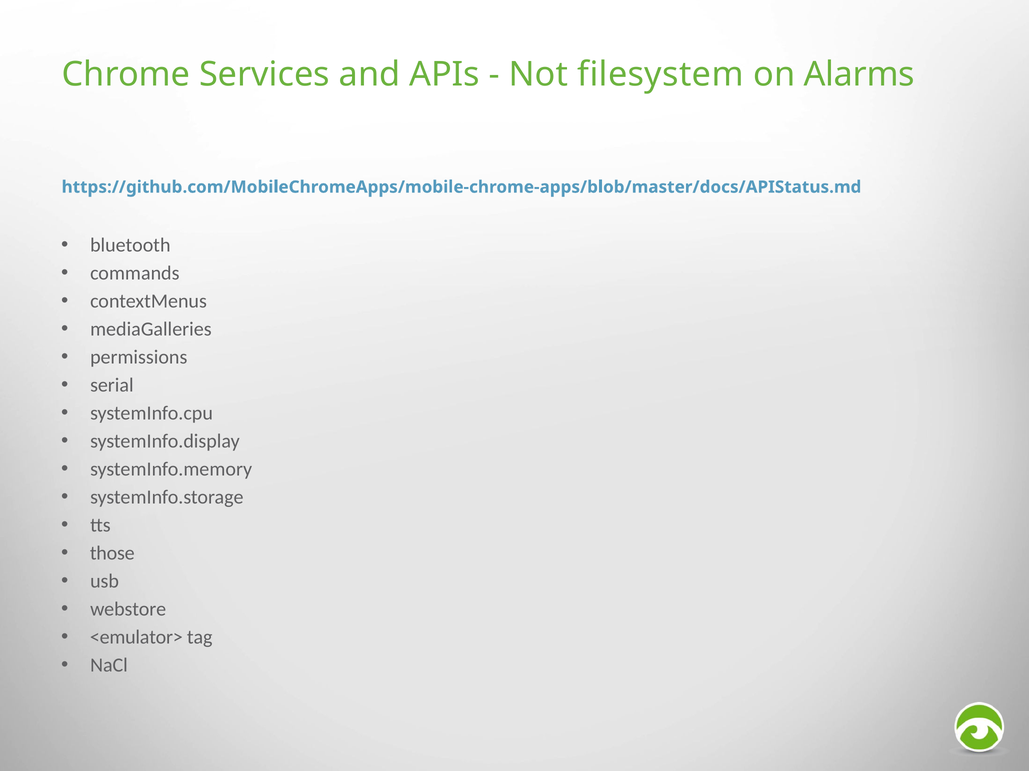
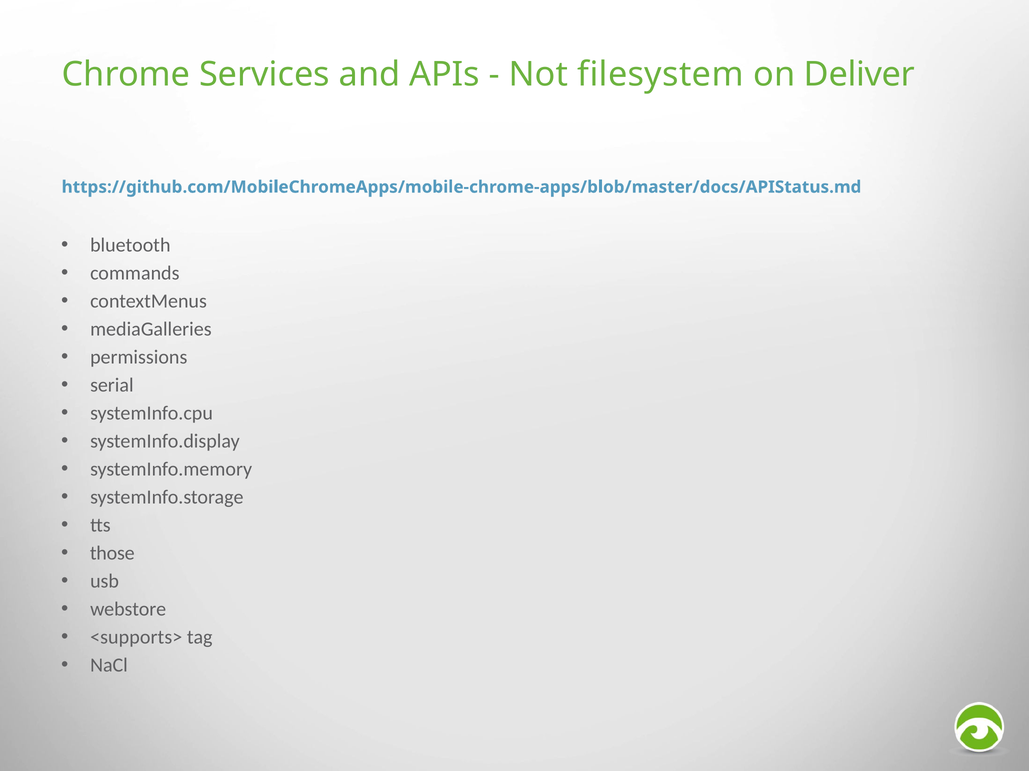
Alarms: Alarms -> Deliver (859, 75)
<emulator>: <emulator> -> <supports> (136, 638)
